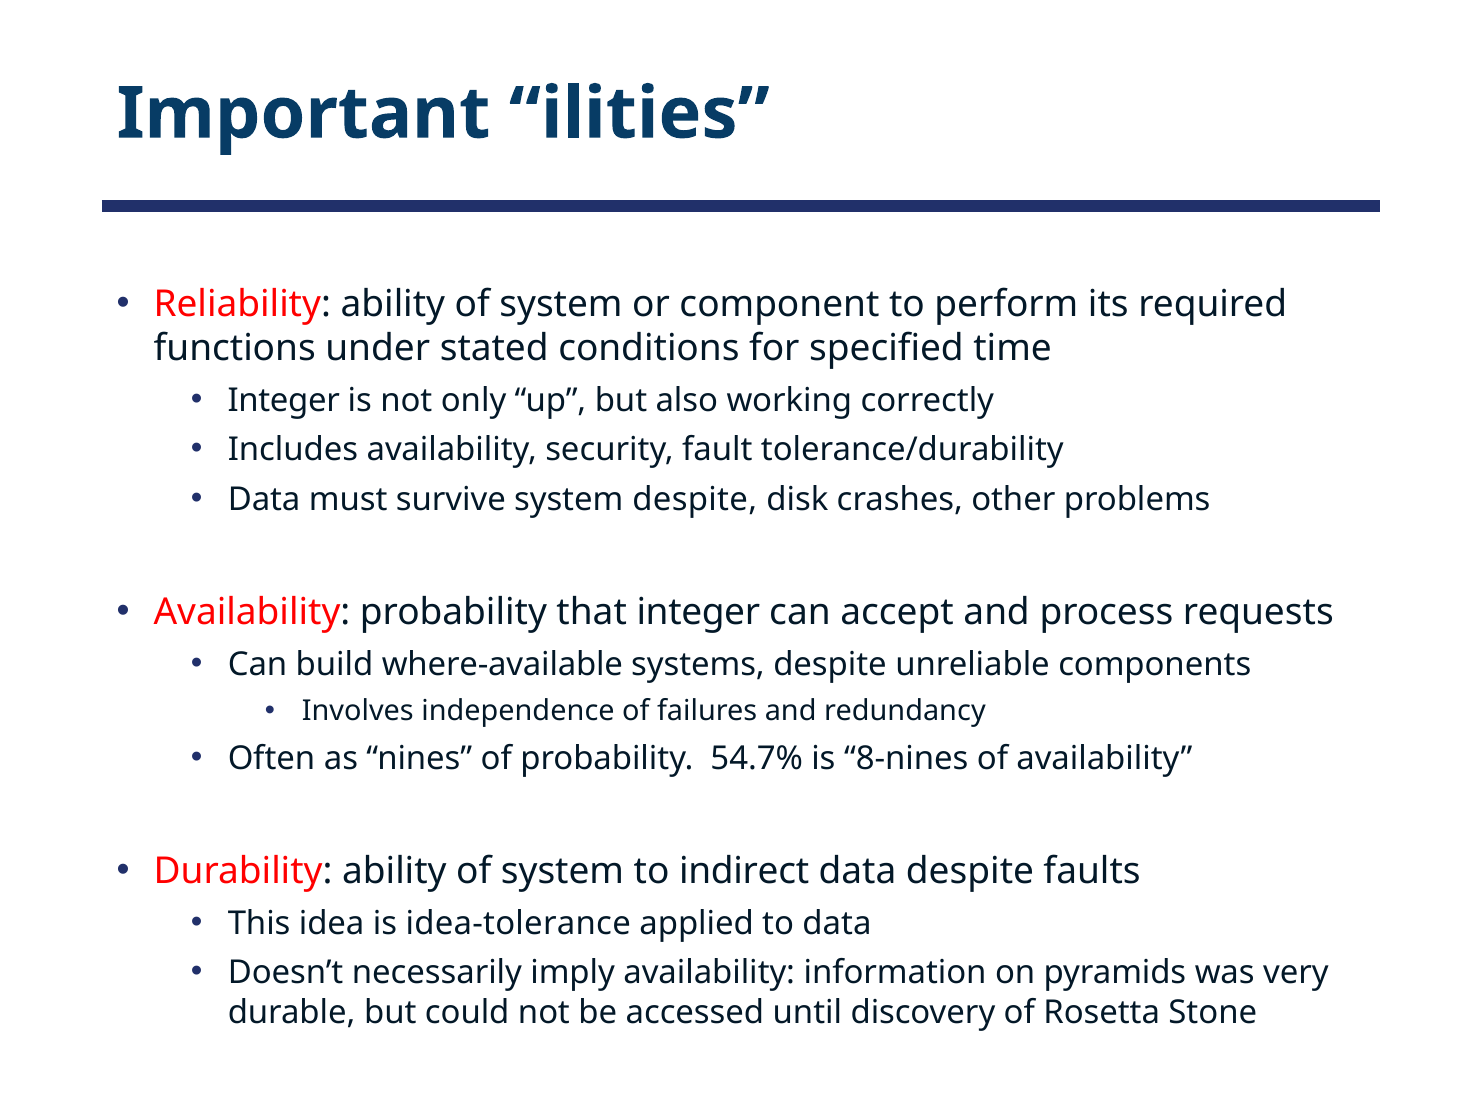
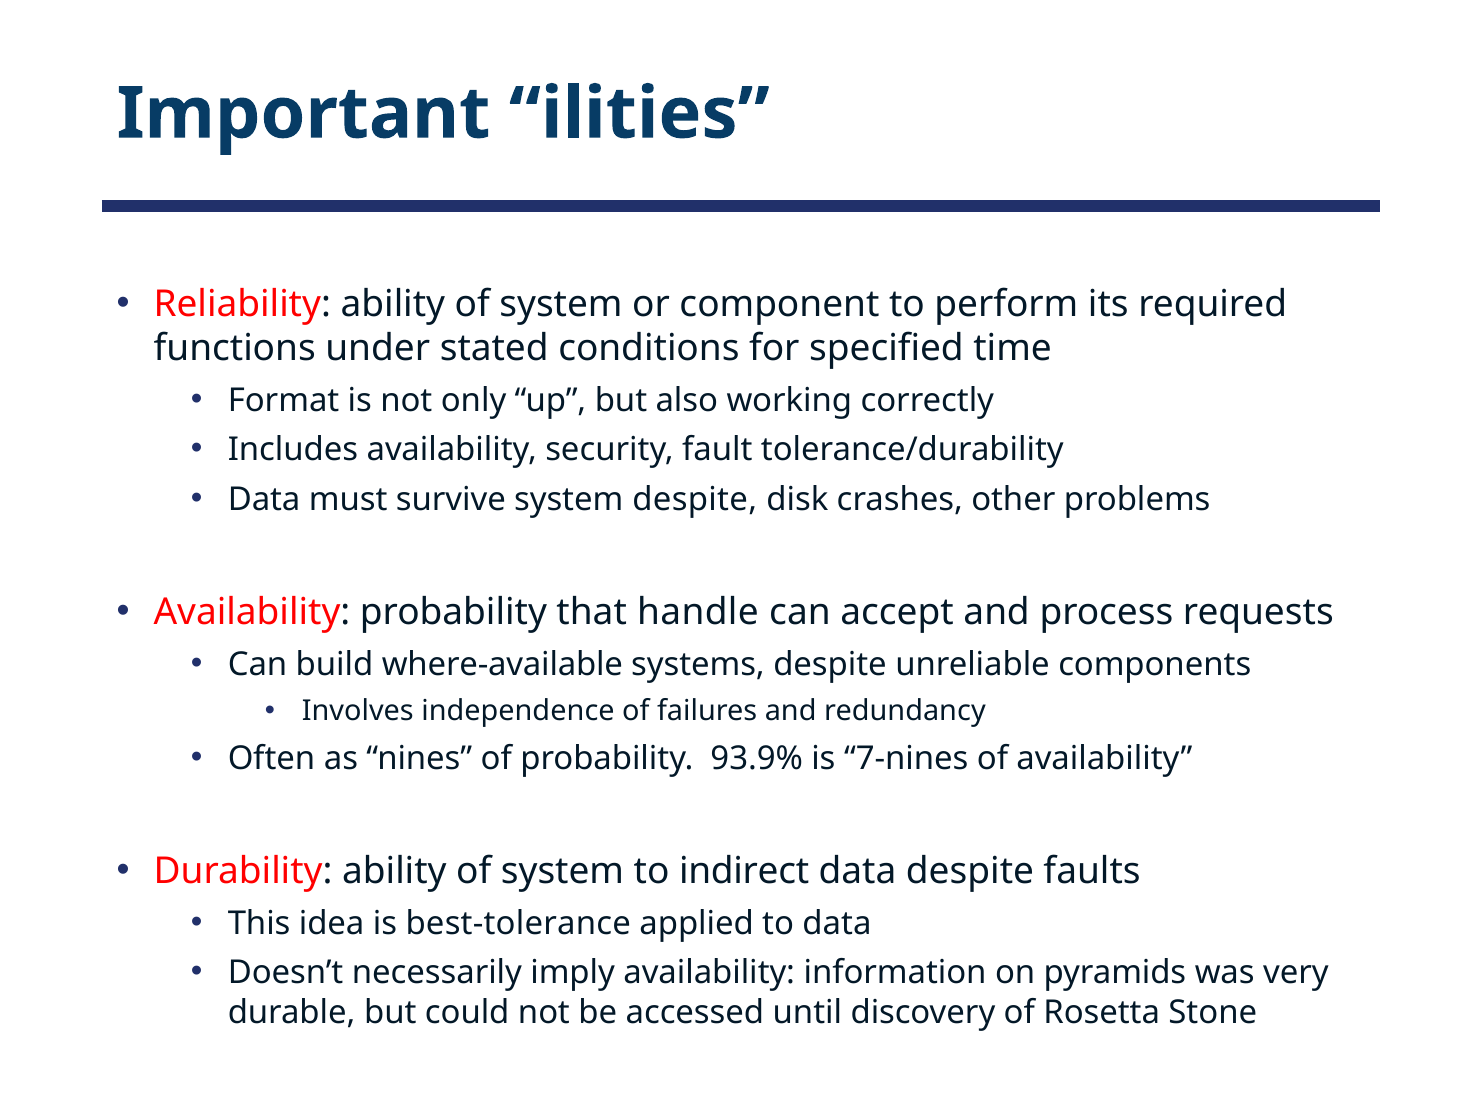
Integer: Integer -> Format (284, 400)
that integer: integer -> handle (698, 613)
54.7%: 54.7% -> 93.9% (757, 759)
8-nines: 8-nines -> 7-nines (906, 759)
idea-tolerance: idea-tolerance -> best-tolerance (518, 924)
